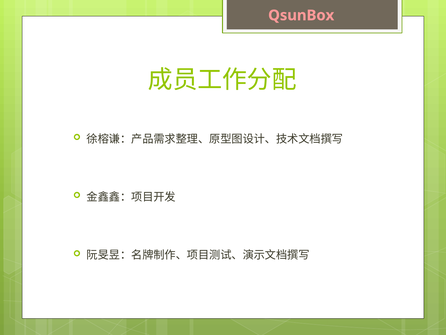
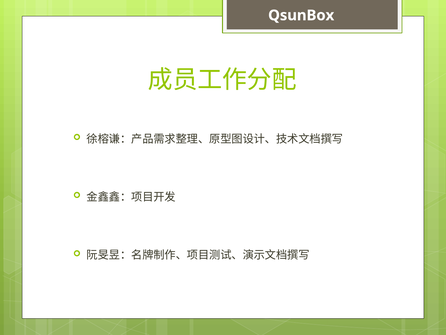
QsunBox colour: pink -> white (301, 15)
